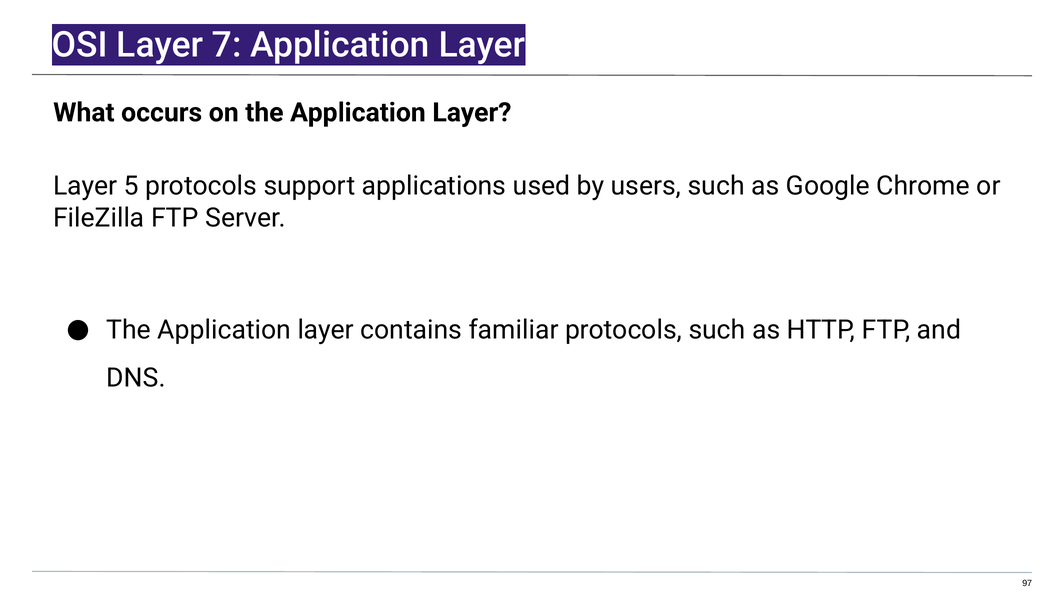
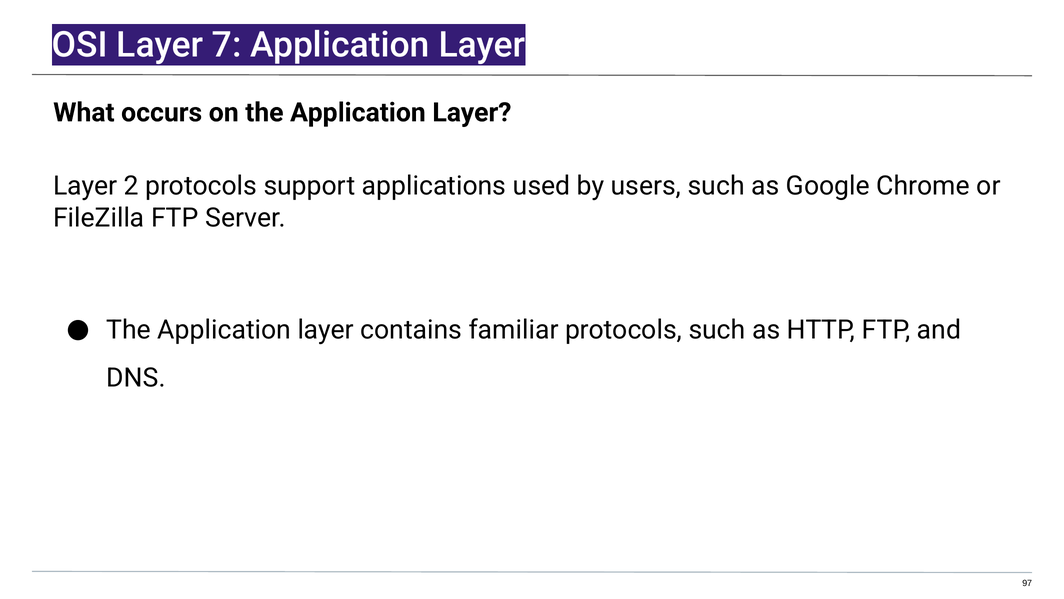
5: 5 -> 2 (131, 186)
